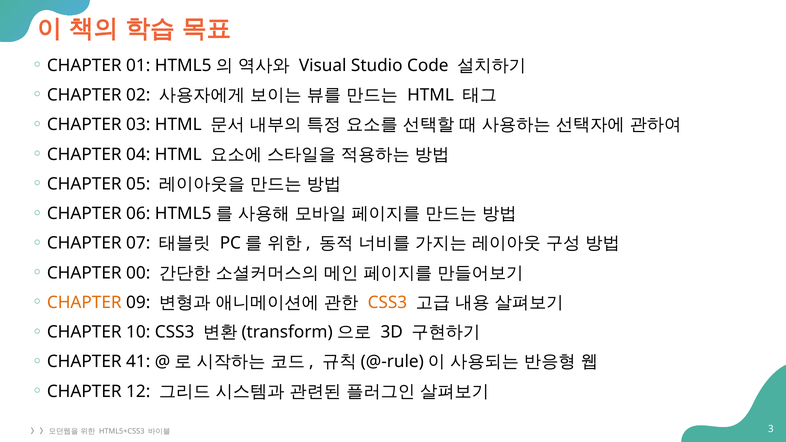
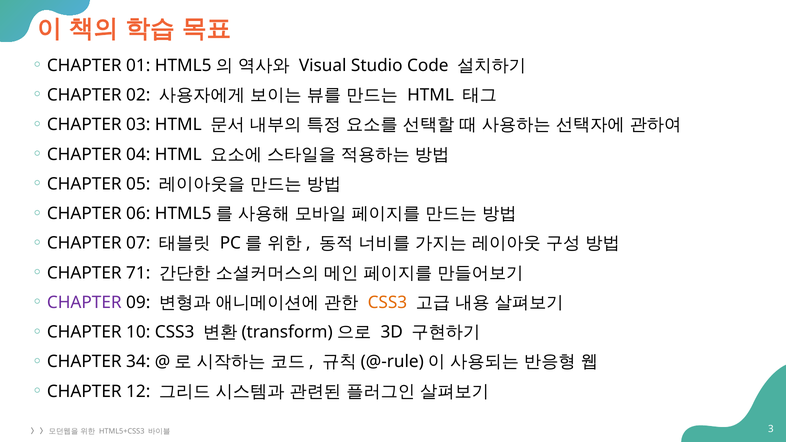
00: 00 -> 71 (138, 273)
CHAPTER colour: orange -> purple (84, 303)
41: 41 -> 34 (138, 362)
